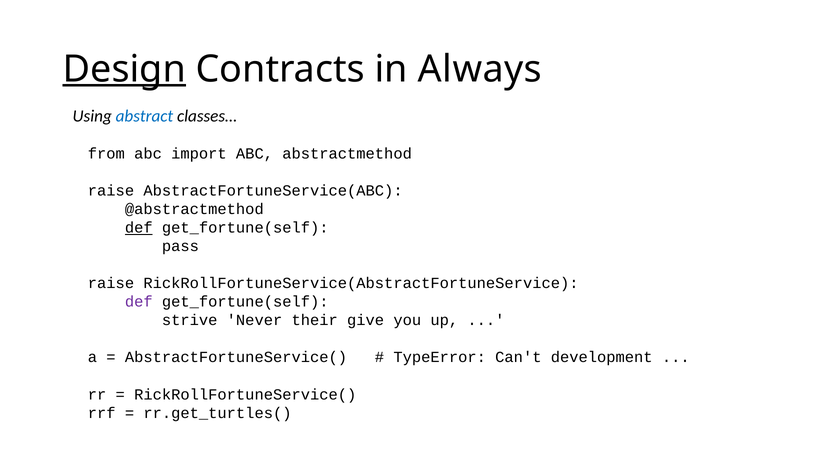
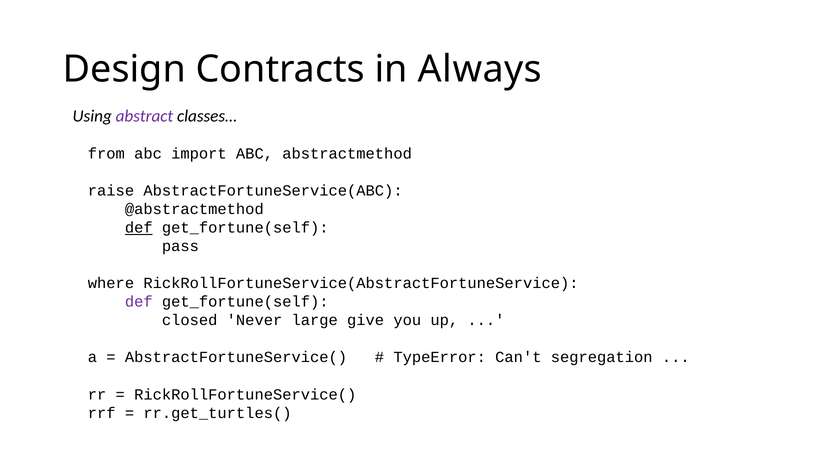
Design underline: present -> none (124, 69)
abstract colour: blue -> purple (144, 116)
raise: raise -> where (111, 283)
strive: strive -> closed (190, 320)
their: their -> large (315, 320)
development: development -> segregation (602, 357)
